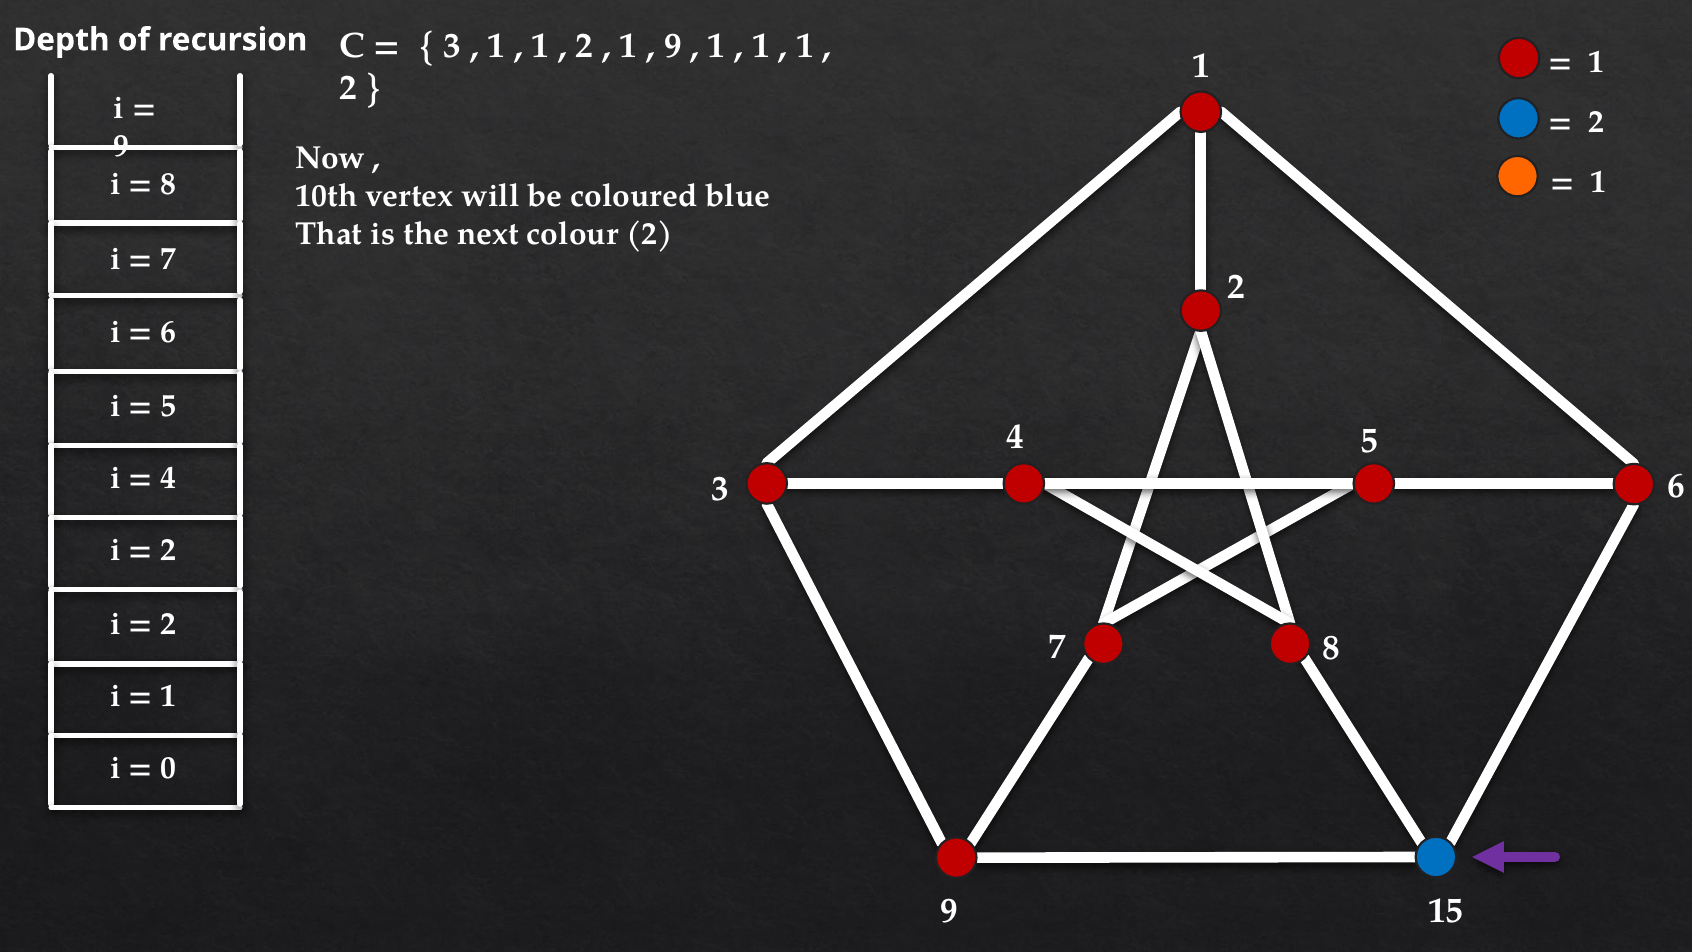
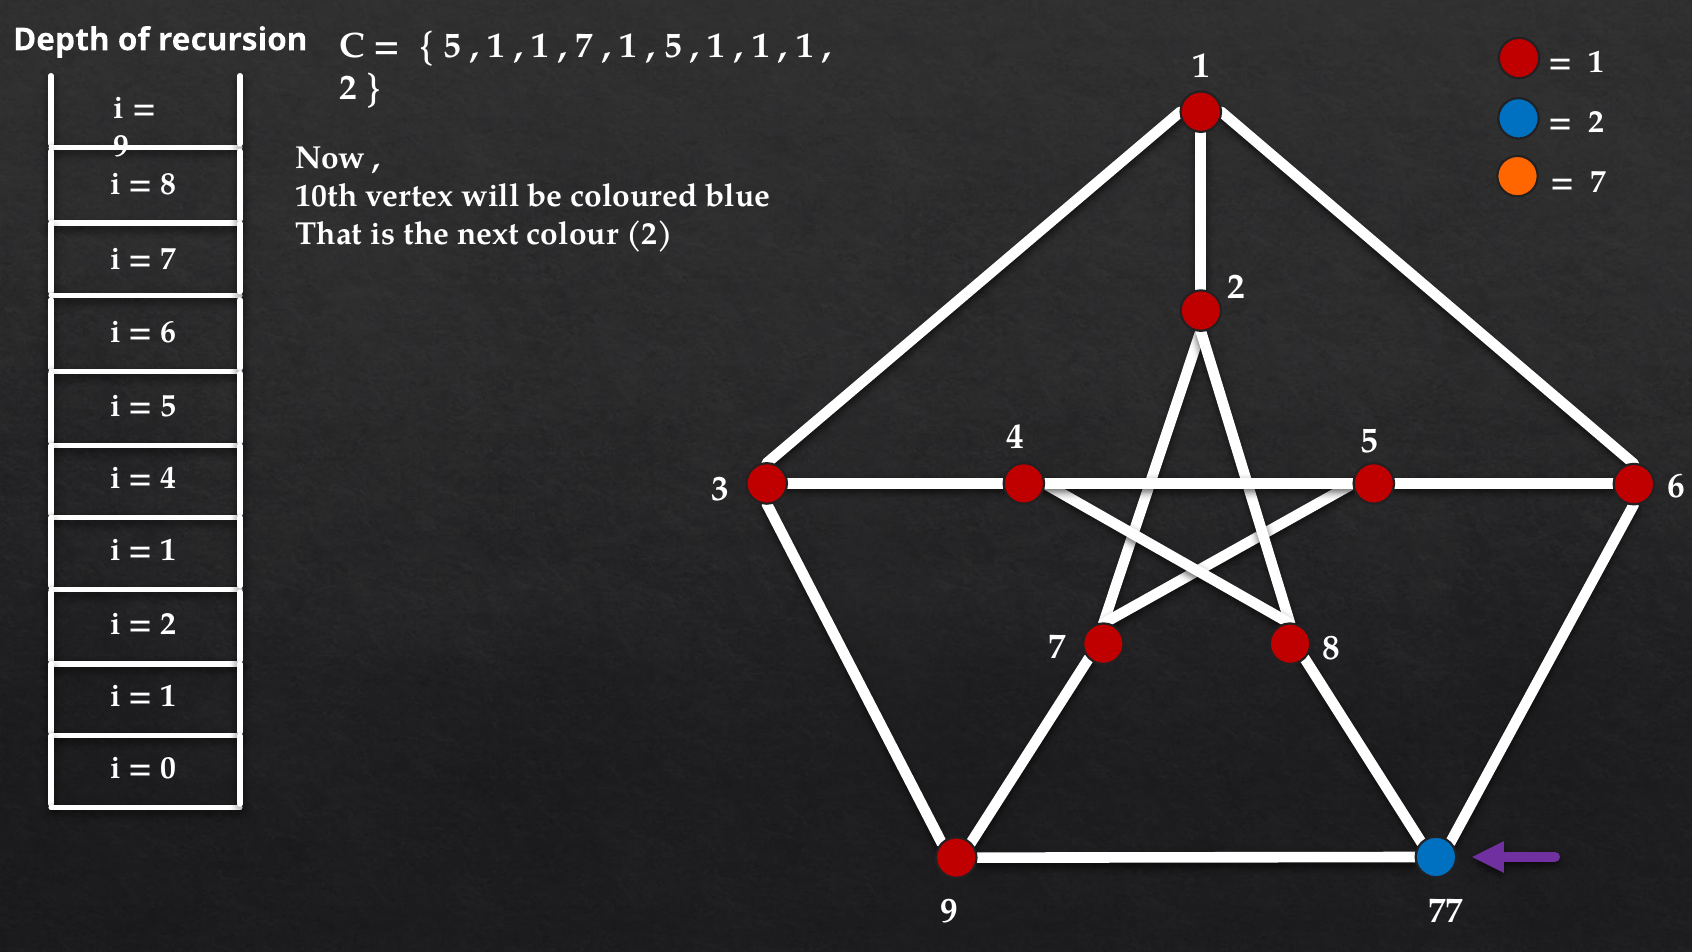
3: 3 -> 5 (453, 45)
2: 2 -> 7 (585, 45)
9: 9 -> 5 (673, 45)
1: 1 -> 7 (1598, 182)
2: 2 -> 1 (169, 550)
15: 15 -> 77 (1446, 911)
